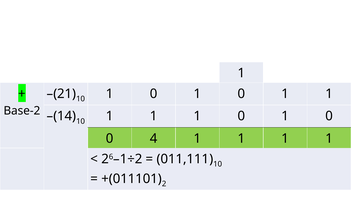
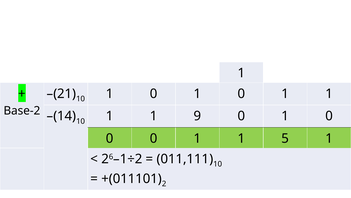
1: 1 -> 9 (197, 116)
4: 4 -> 0 (154, 138)
1: 1 -> 5 (285, 138)
